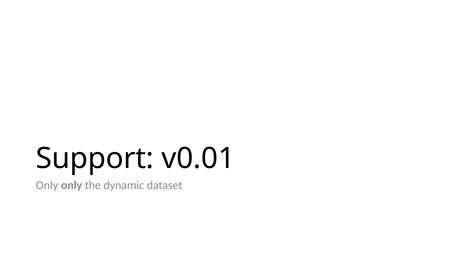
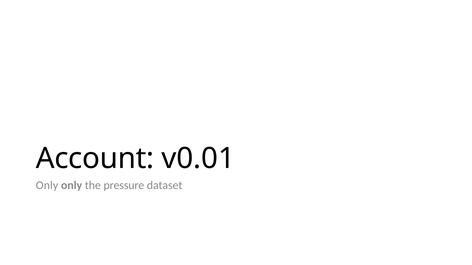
Support: Support -> Account (95, 159)
dynamic: dynamic -> pressure (124, 186)
